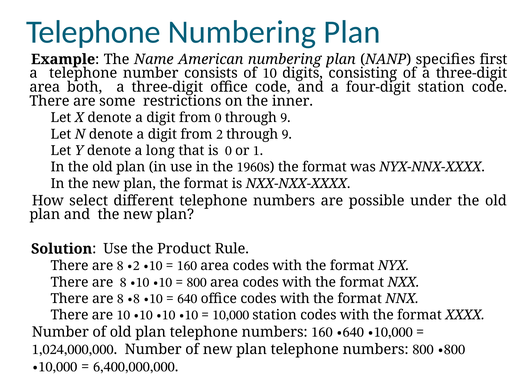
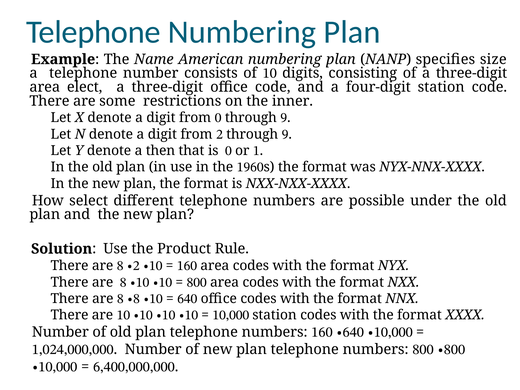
first: first -> size (493, 59)
both: both -> elect (85, 87)
long: long -> then (161, 151)
